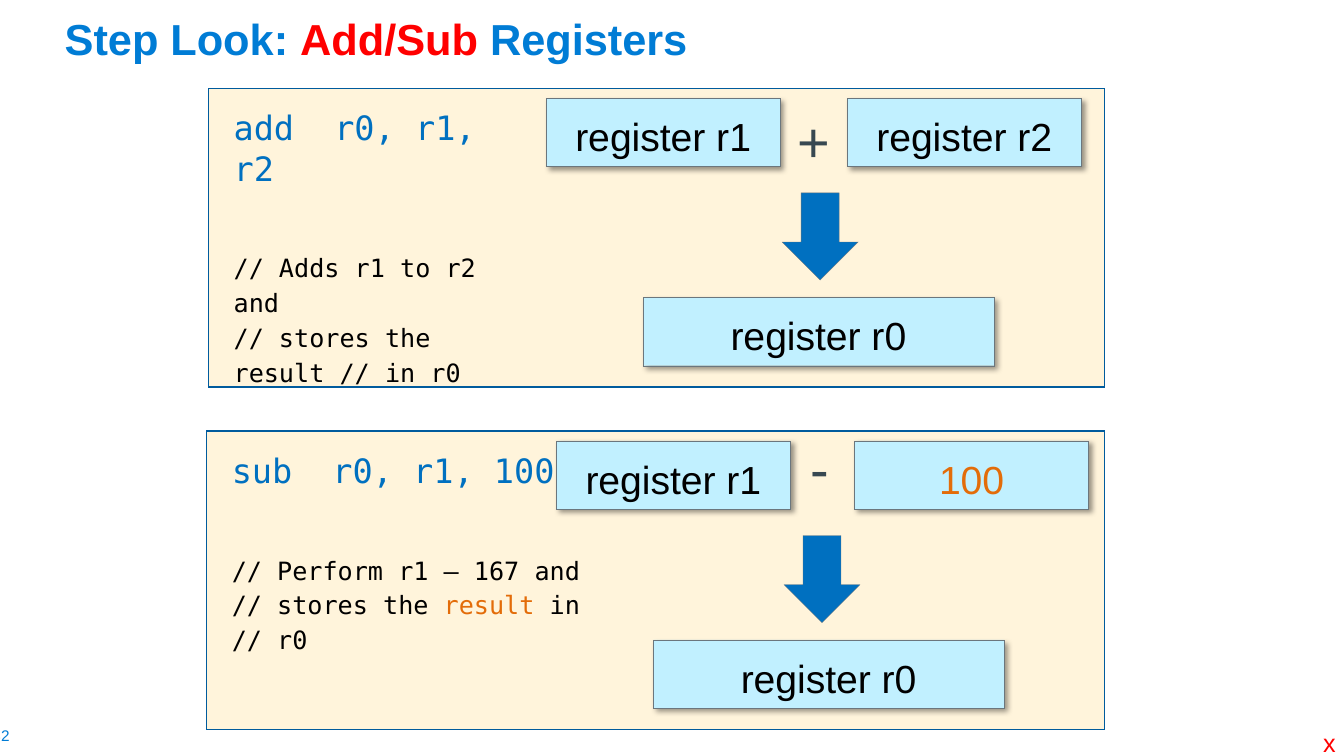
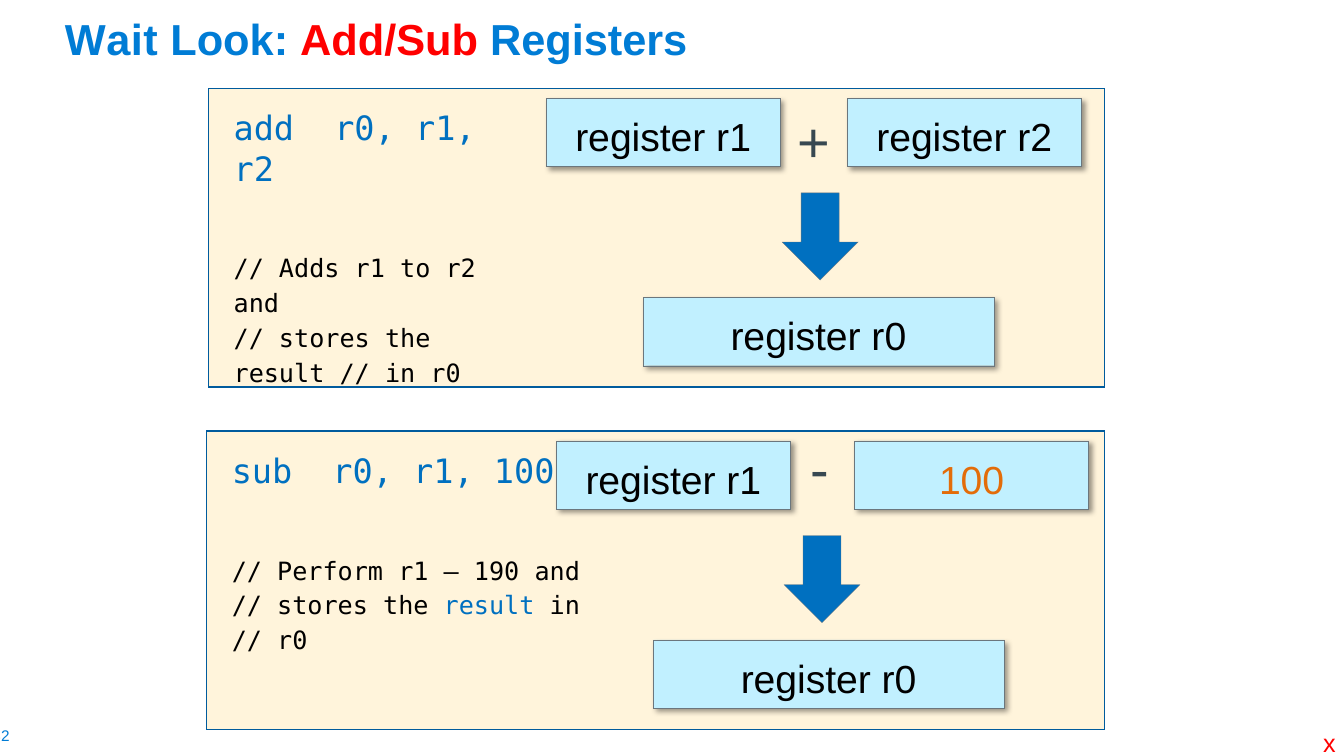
Step: Step -> Wait (111, 41)
167: 167 -> 190 (497, 572)
result colour: orange -> blue (489, 606)
